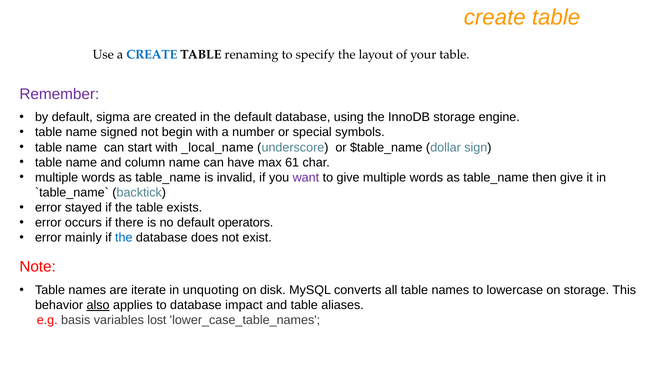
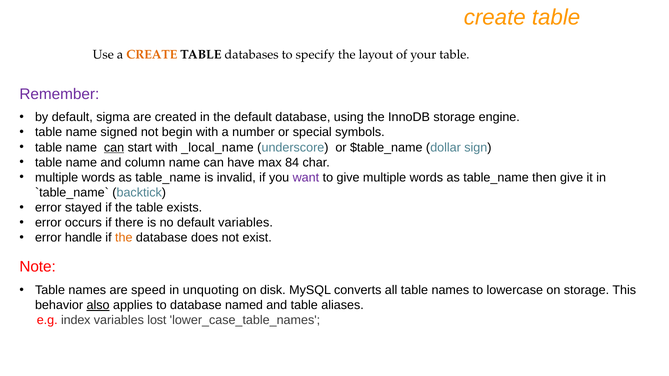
CREATE colour: blue -> orange (152, 55)
renaming: renaming -> databases (252, 55)
can underline: none -> present (114, 148)
61: 61 -> 84 (292, 163)
default operators: operators -> variables (246, 223)
mainly: mainly -> handle (83, 238)
the colour: blue -> orange (124, 238)
iterate: iterate -> speed (149, 290)
impact: impact -> named (244, 305)
basis: basis -> index (76, 320)
